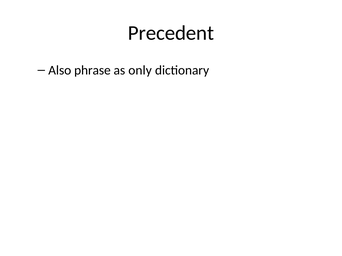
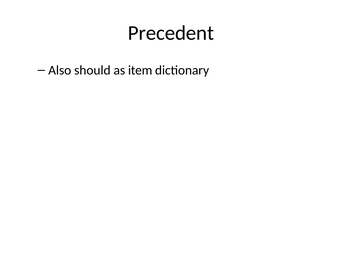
phrase: phrase -> should (92, 70)
only: only -> item (140, 70)
